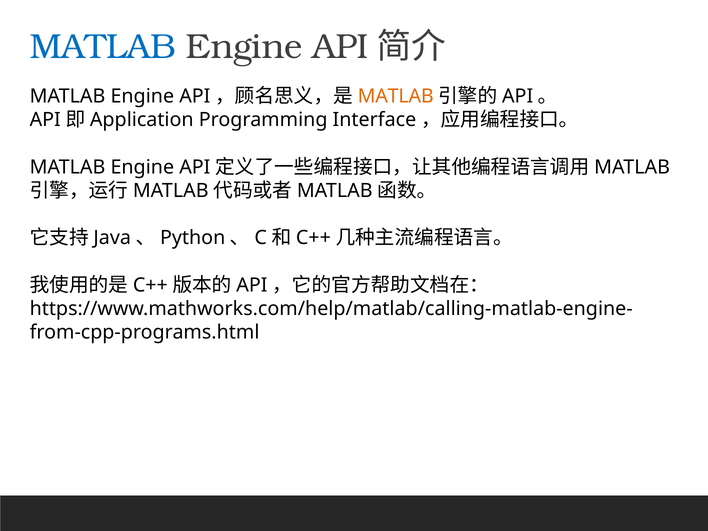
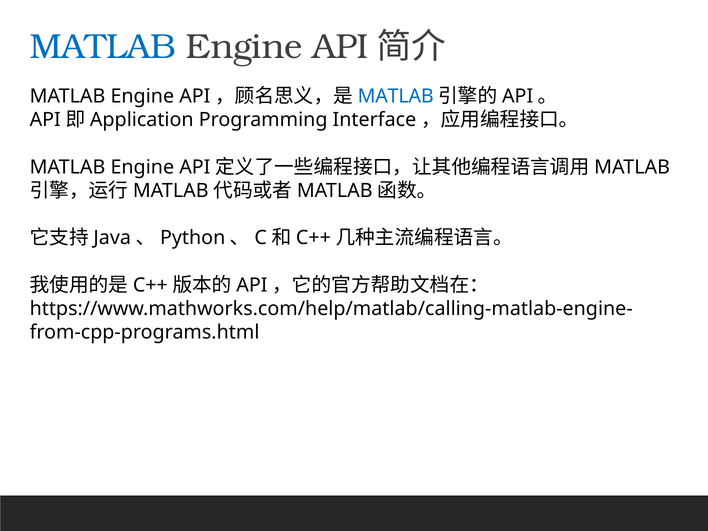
MATLAB colour: orange -> blue (396, 96)
